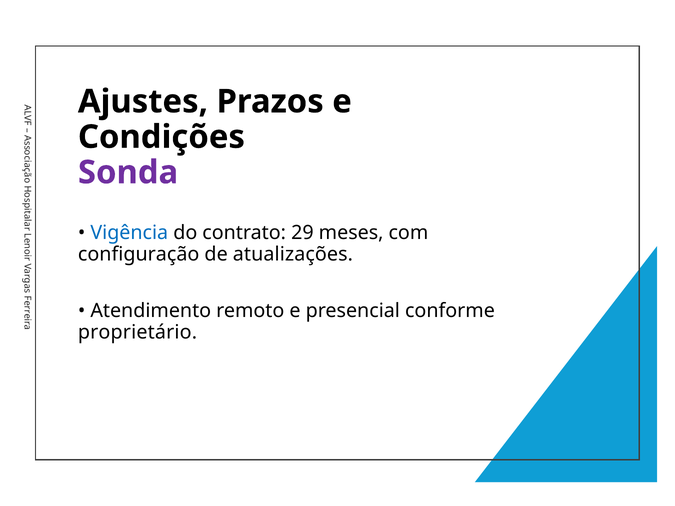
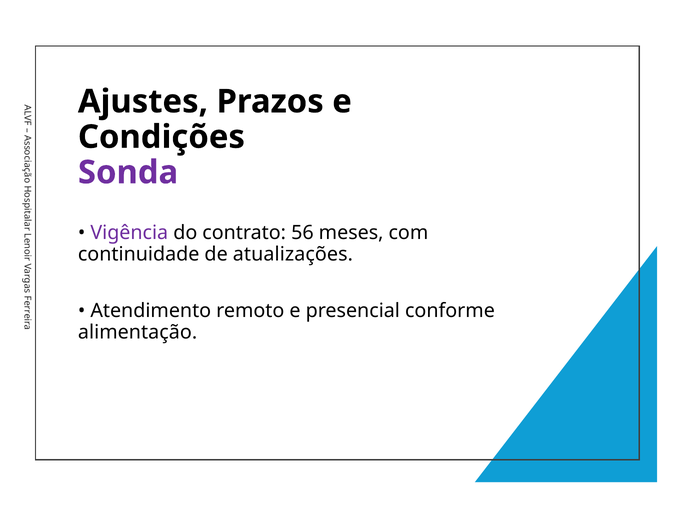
Vigência colour: blue -> purple (129, 233)
29: 29 -> 56 (302, 233)
configuração: configuração -> continuidade (139, 254)
proprietário: proprietário -> alimentação (138, 332)
